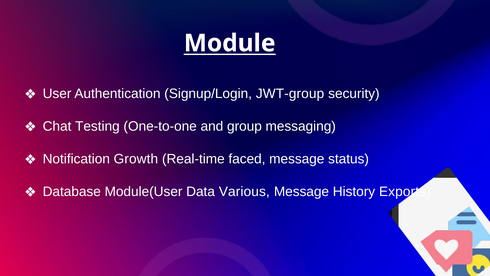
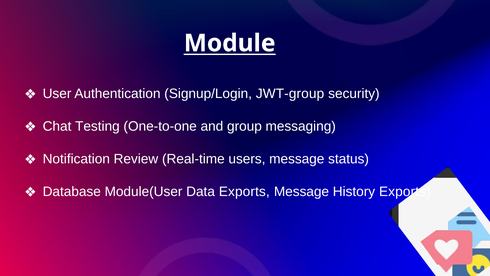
Growth: Growth -> Review (136, 159)
faced: faced -> users (247, 159)
Data Various: Various -> Exports (244, 191)
